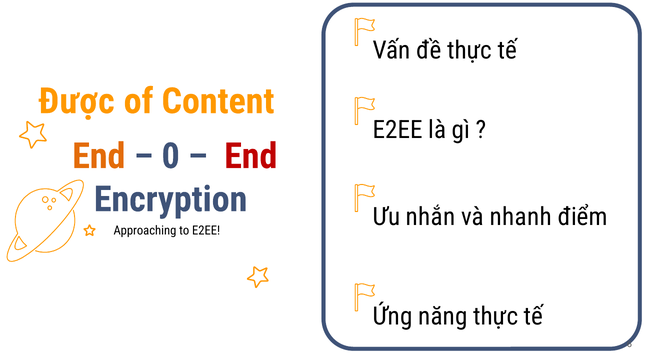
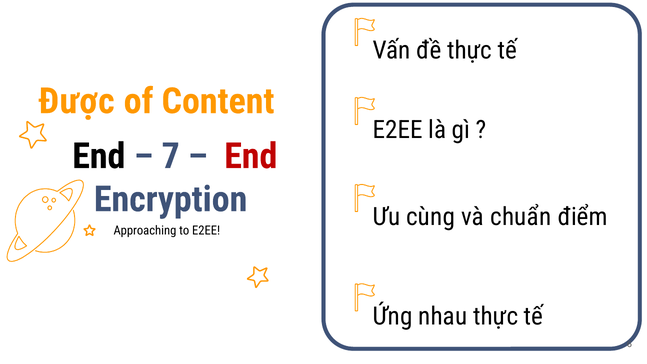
End colour: orange -> black (99, 156)
0: 0 -> 7 (171, 156)
nhắn: nhắn -> cùng (431, 217)
nhanh: nhanh -> chuẩn (521, 217)
năng: năng -> nhau (443, 316)
